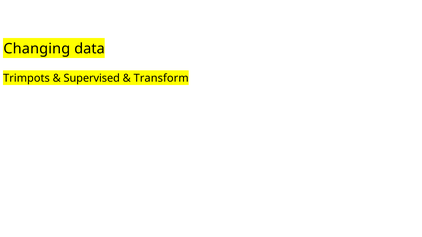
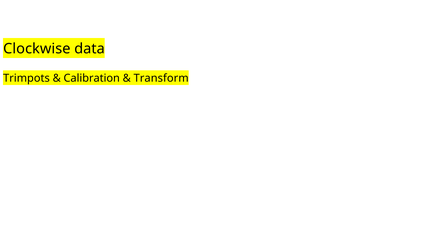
Changing: Changing -> Clockwise (37, 49)
Supervised: Supervised -> Calibration (92, 78)
